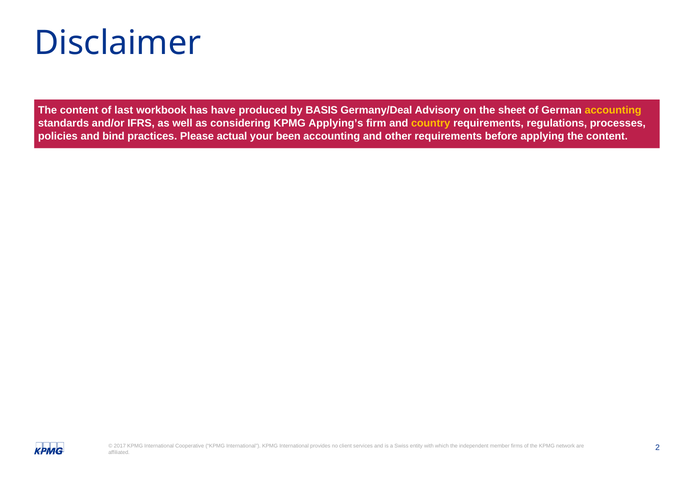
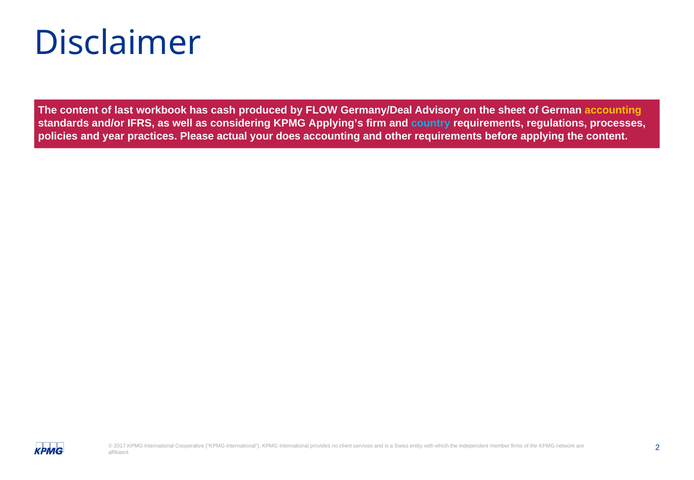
have: have -> cash (223, 111)
BASIS: BASIS -> FLOW (322, 111)
country colour: yellow -> light blue (431, 123)
bind: bind -> year (113, 136)
been: been -> does (288, 136)
